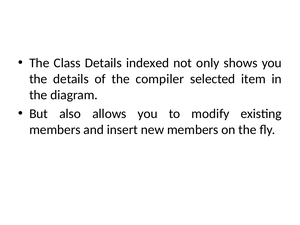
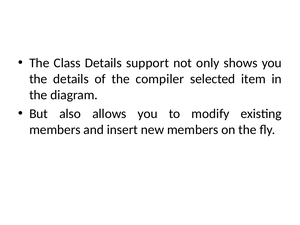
indexed: indexed -> support (148, 63)
